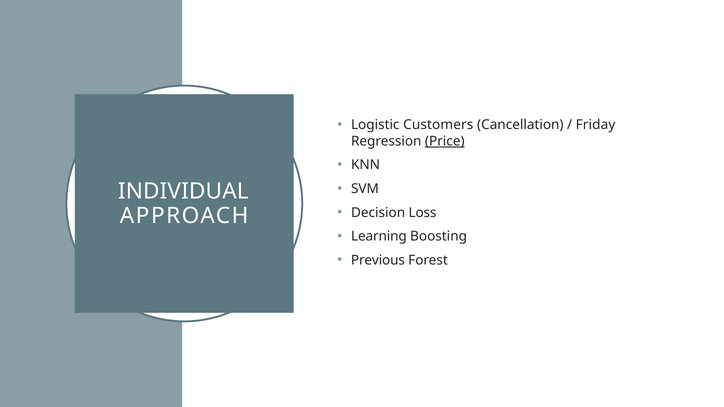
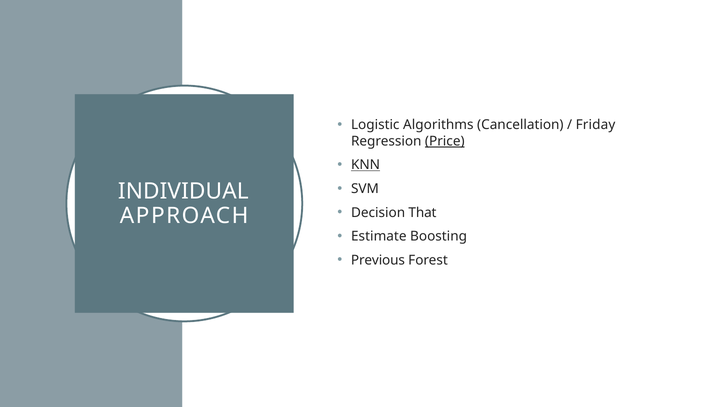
Customers: Customers -> Algorithms (438, 125)
KNN underline: none -> present (366, 165)
Loss: Loss -> That (422, 213)
Learning: Learning -> Estimate (379, 237)
